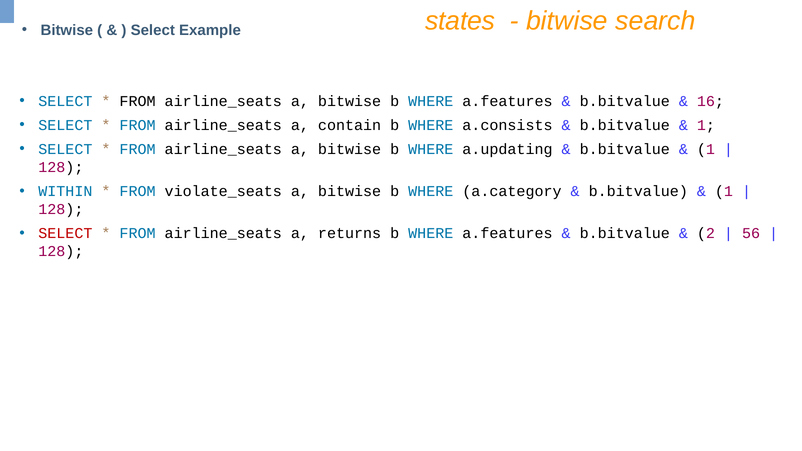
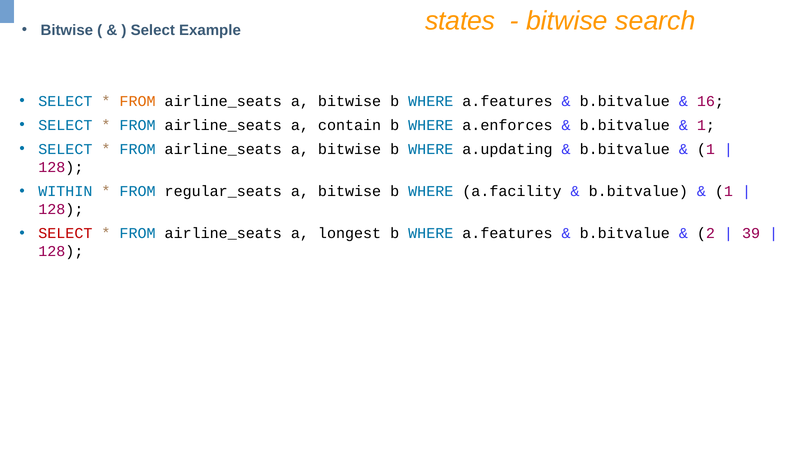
FROM colour: black -> orange (138, 101)
a.consists: a.consists -> a.enforces (507, 125)
violate_seats: violate_seats -> regular_seats (223, 191)
a.category: a.category -> a.facility (512, 191)
returns: returns -> longest (350, 234)
56: 56 -> 39 (751, 234)
